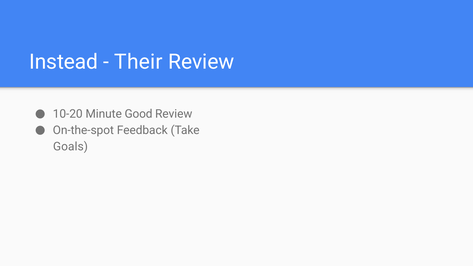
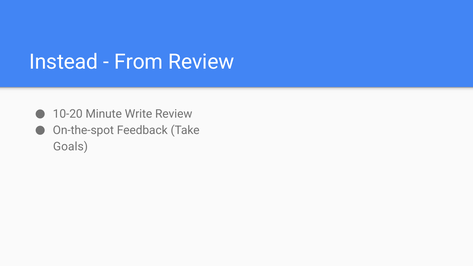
Their: Their -> From (139, 62)
Good: Good -> Write (138, 114)
